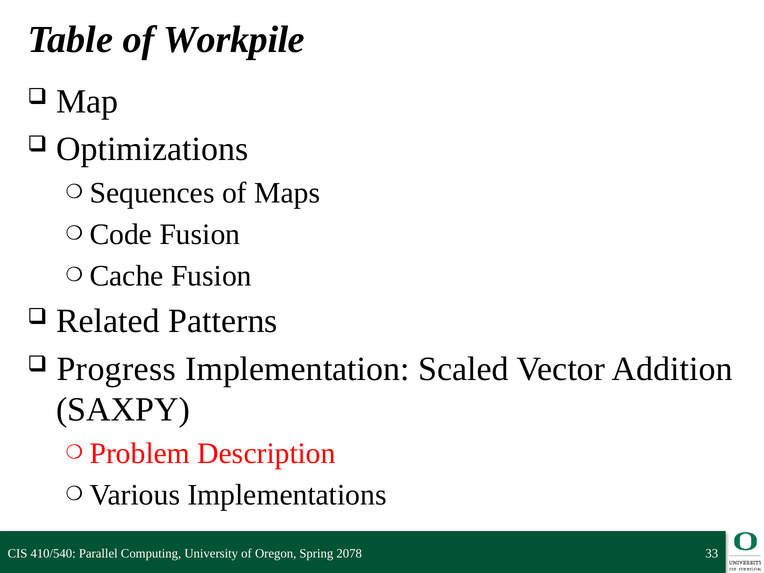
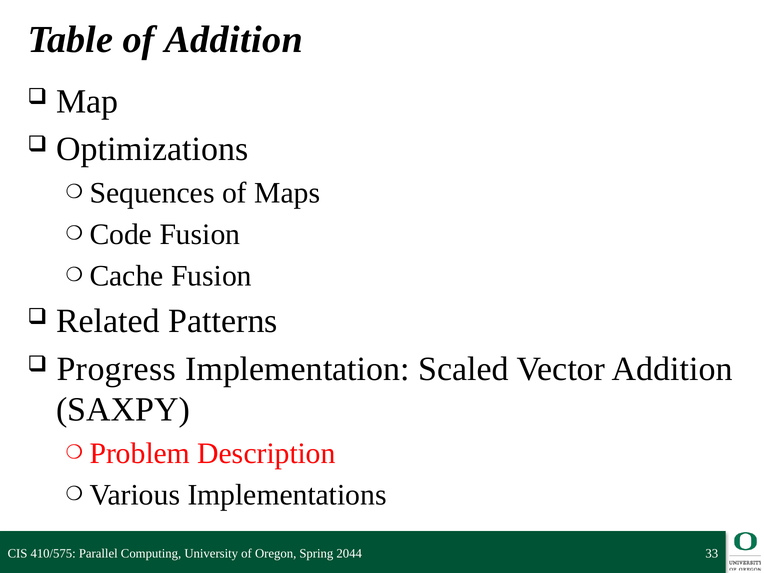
of Workpile: Workpile -> Addition (234, 40)
410/540: 410/540 -> 410/575 (53, 553)
2078: 2078 -> 2044 (349, 553)
